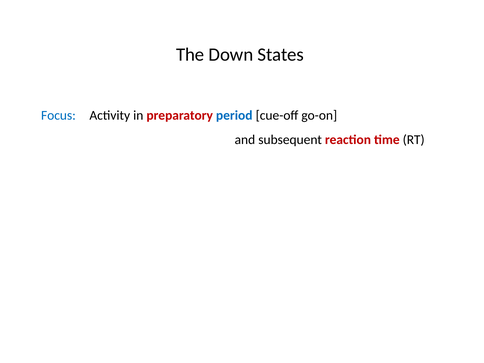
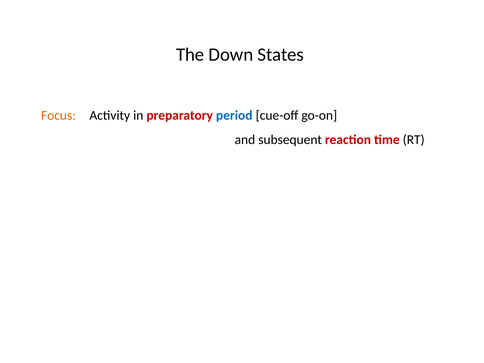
Focus colour: blue -> orange (58, 115)
